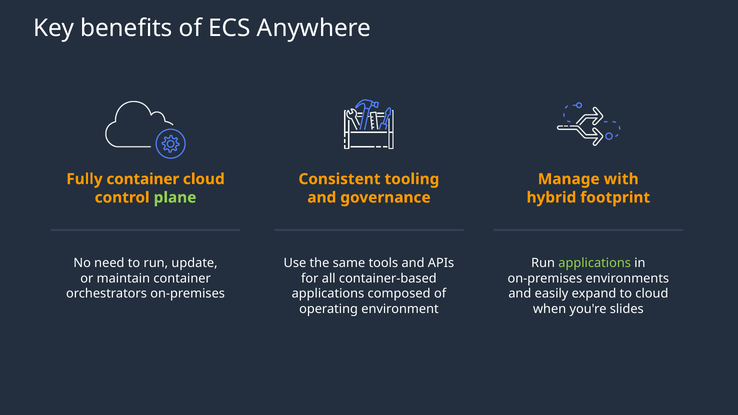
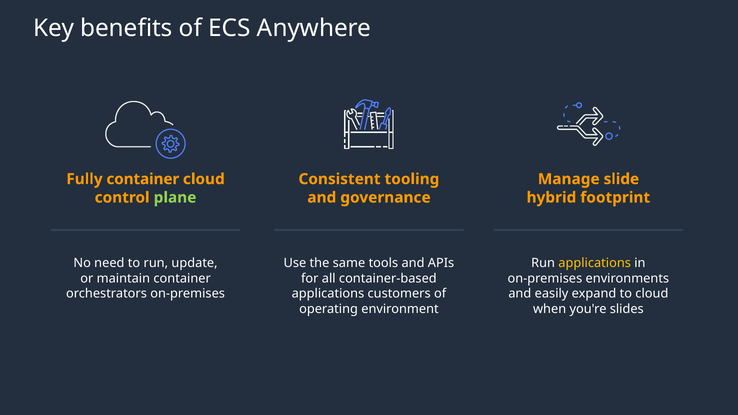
with: with -> slide (621, 179)
applications colour: light green -> yellow (595, 263)
composed: composed -> customers (399, 294)
